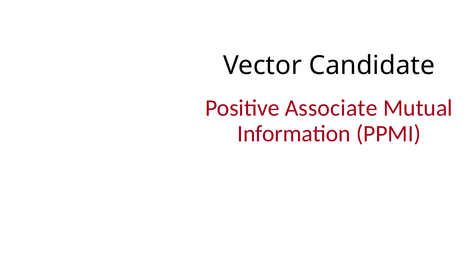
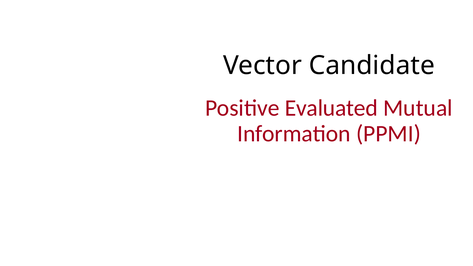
Associate: Associate -> Evaluated (331, 108)
